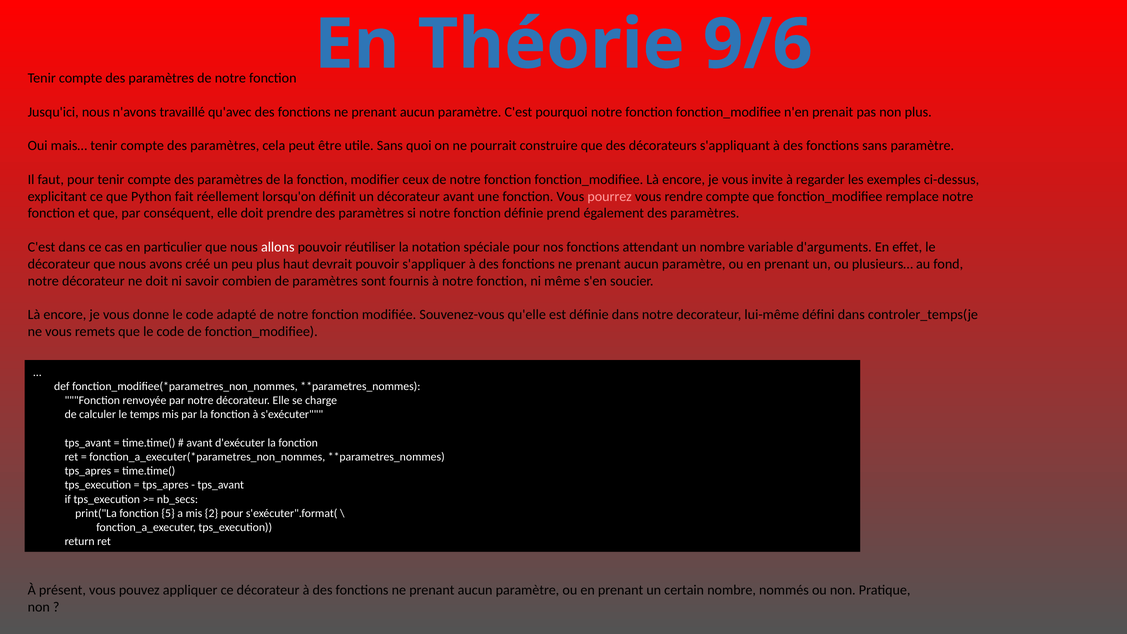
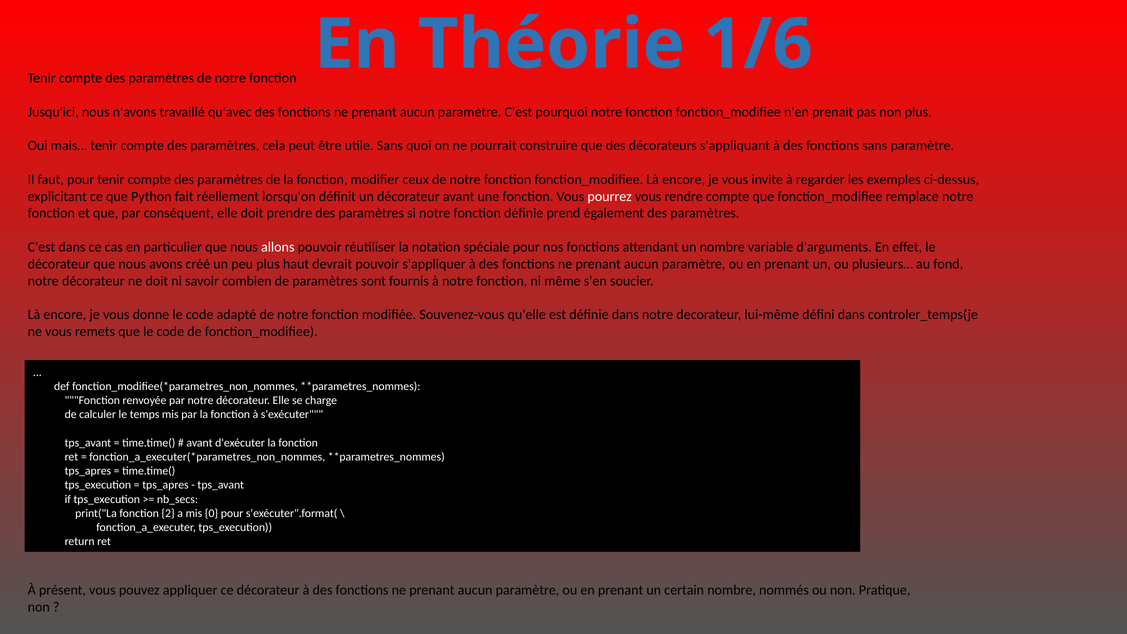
9/6: 9/6 -> 1/6 (758, 44)
pourrez colour: pink -> white (610, 196)
5: 5 -> 2 (168, 513)
2: 2 -> 0 (211, 513)
